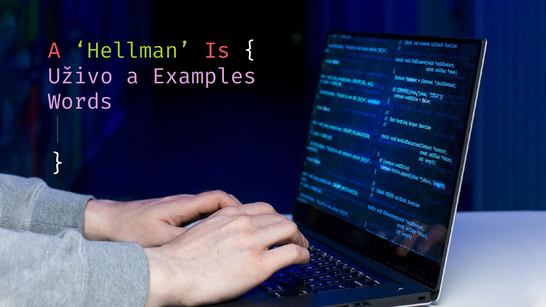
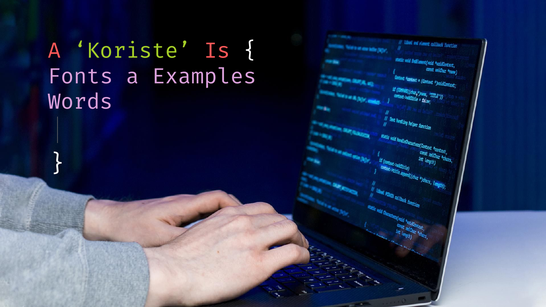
Hellman: Hellman -> Koriste (133, 51)
Uživo: Uživo -> Fonts (80, 76)
